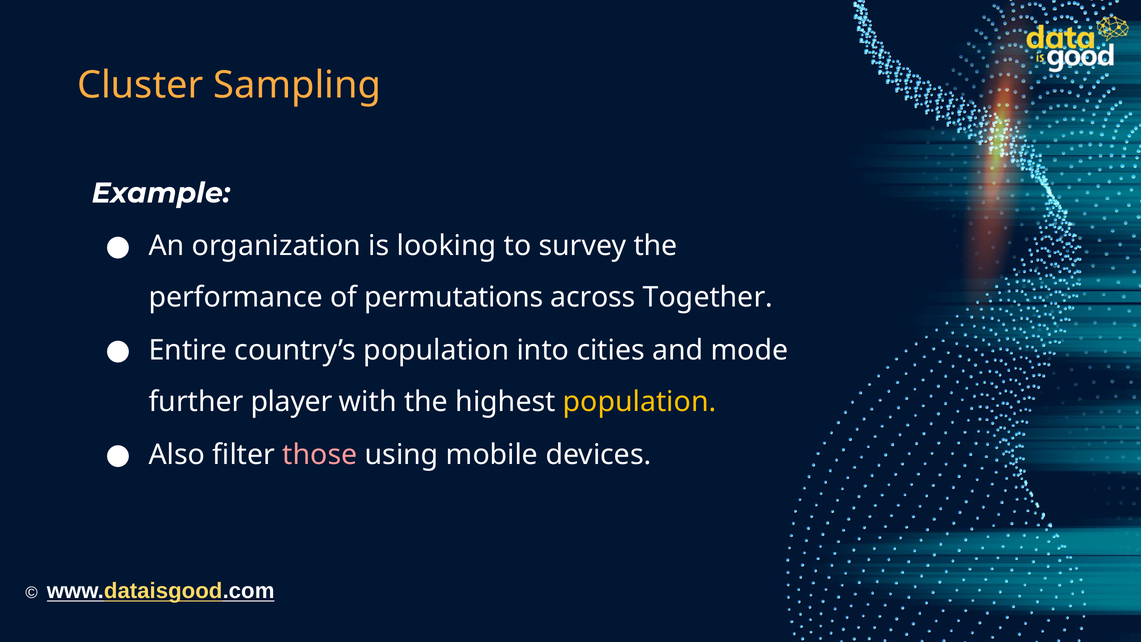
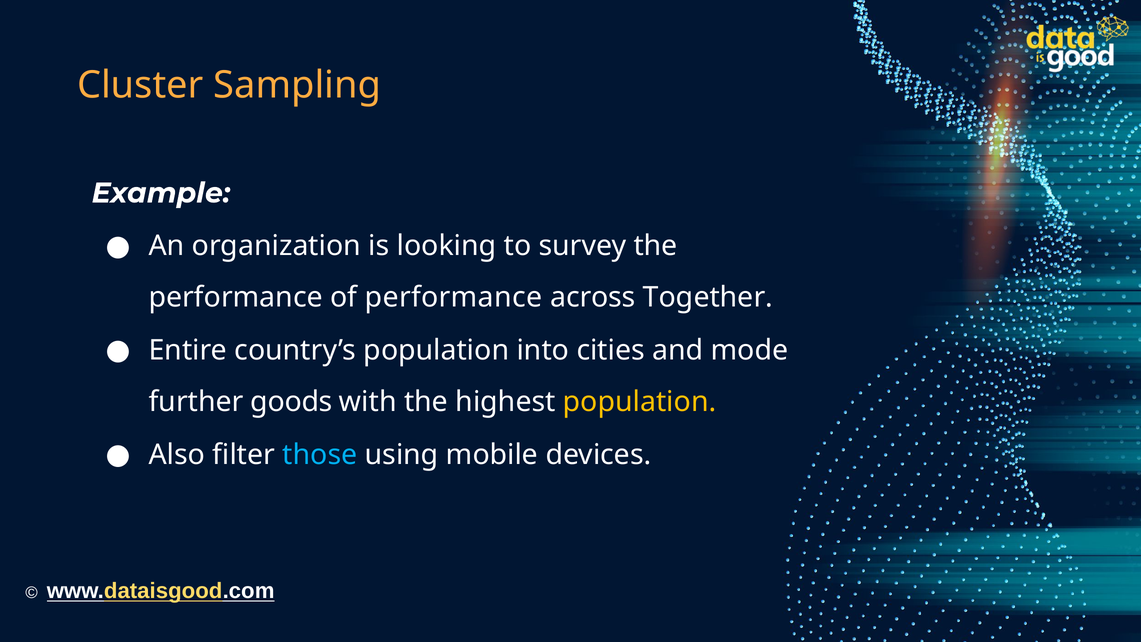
of permutations: permutations -> performance (454, 297)
player: player -> goods (291, 402)
those colour: pink -> light blue (320, 454)
